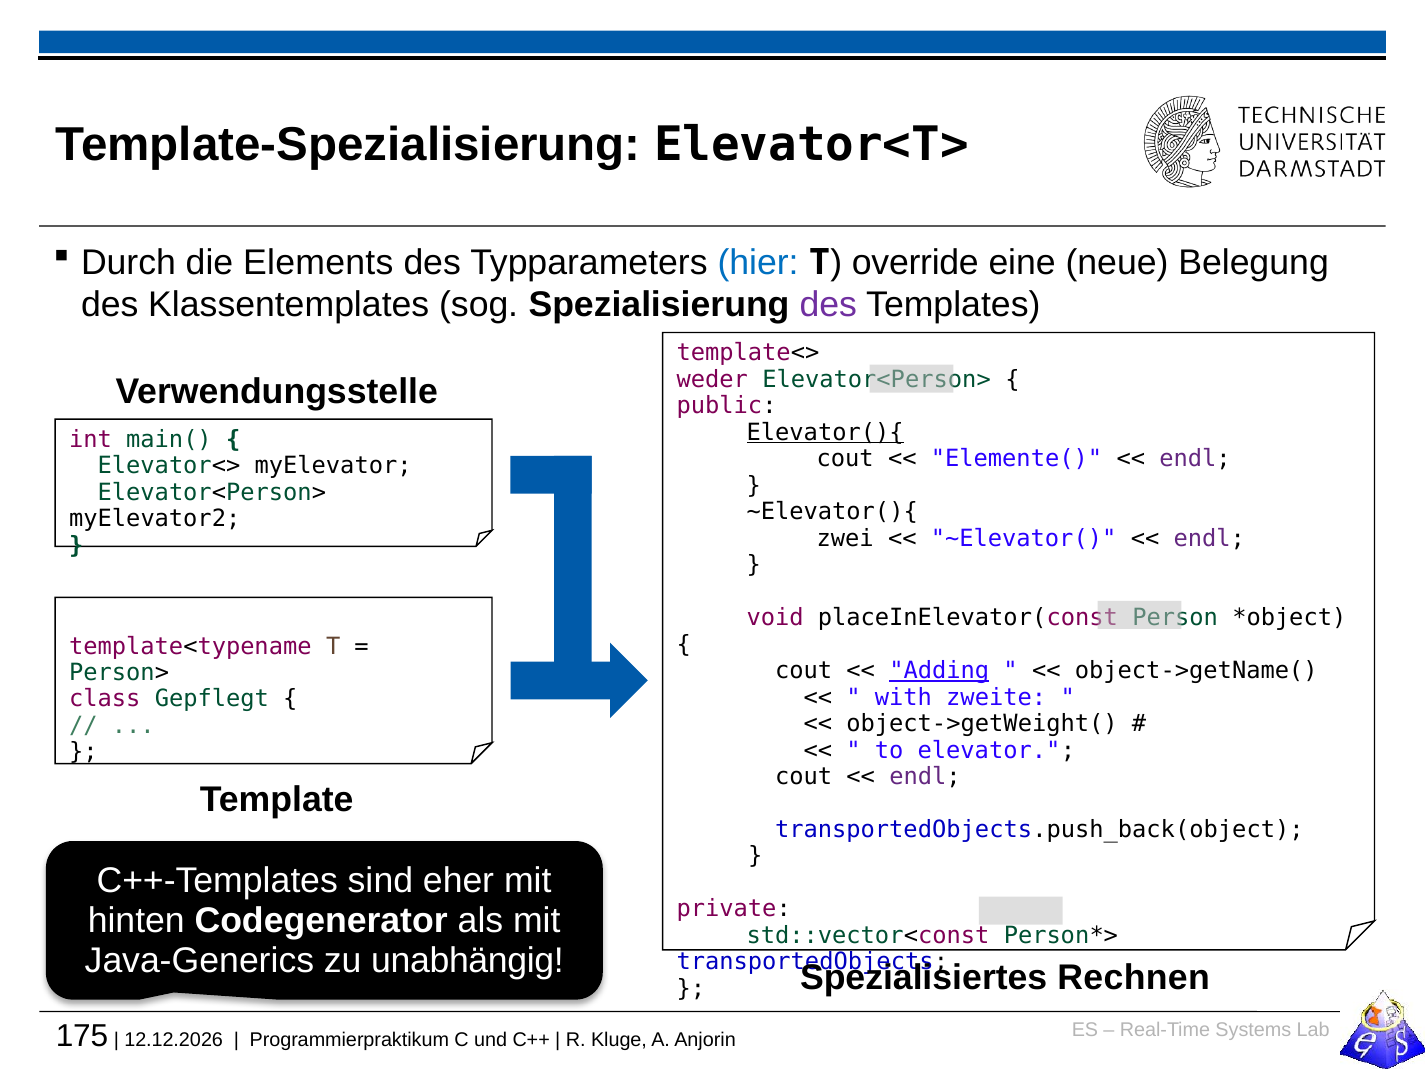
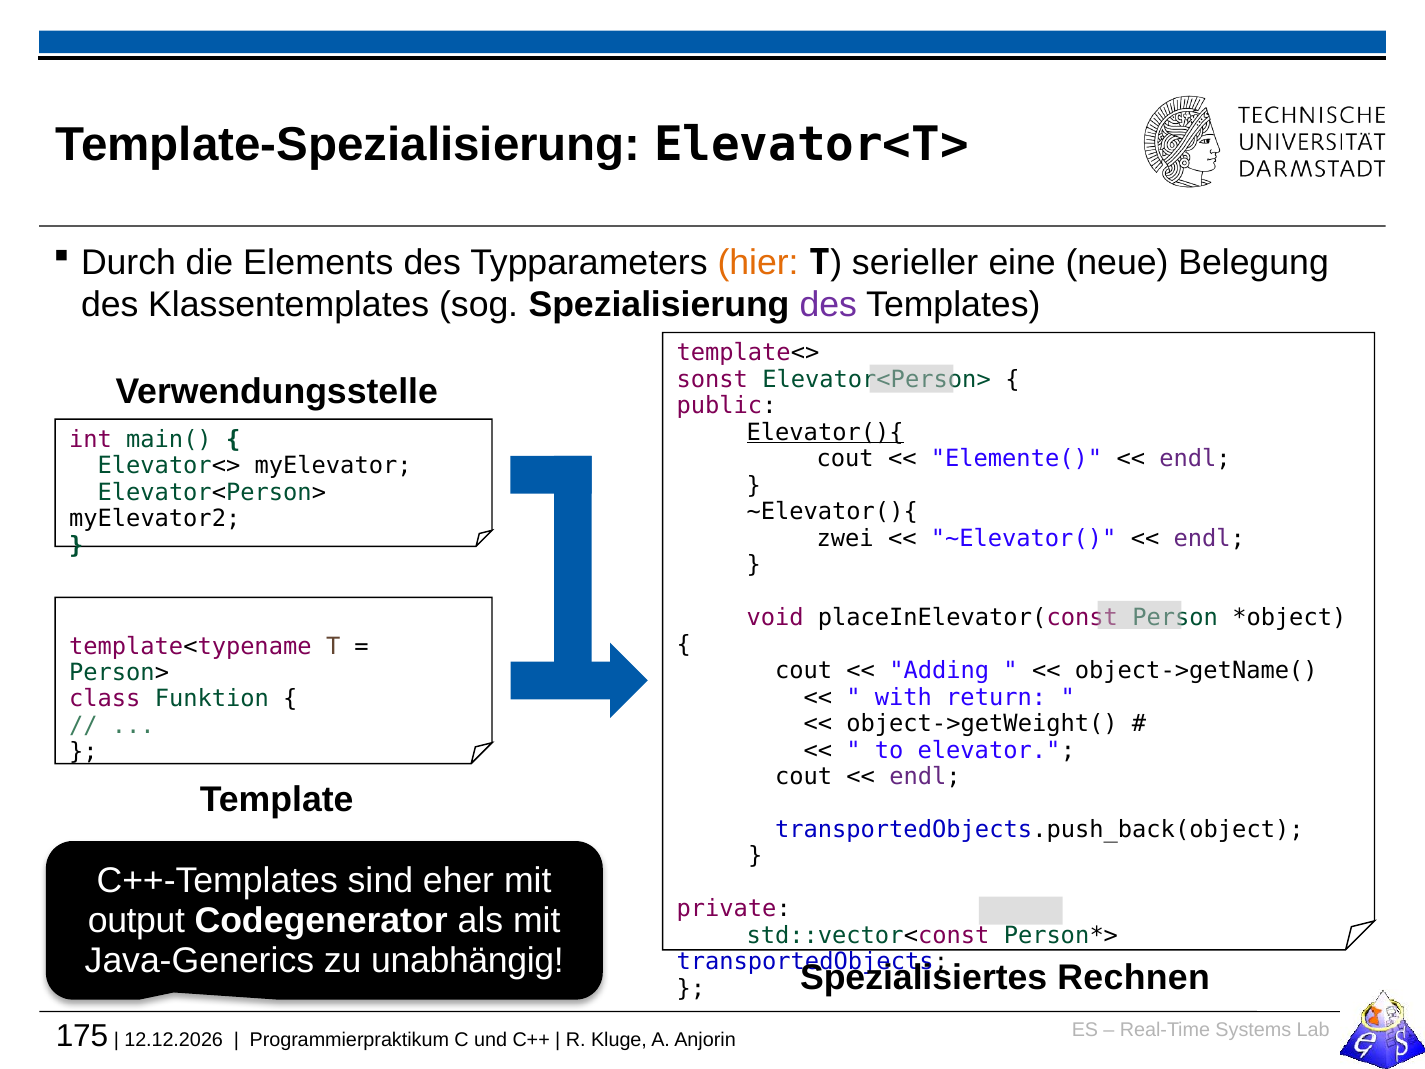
hier colour: blue -> orange (758, 262)
override: override -> serieller (915, 262)
weder: weder -> sonst (712, 379)
Adding underline: present -> none (939, 671)
zweite: zweite -> return (996, 697)
Gepflegt: Gepflegt -> Funktion (212, 699)
hinten: hinten -> output (136, 920)
